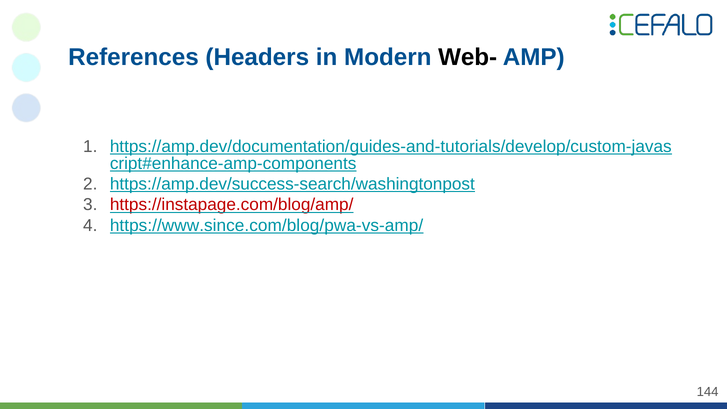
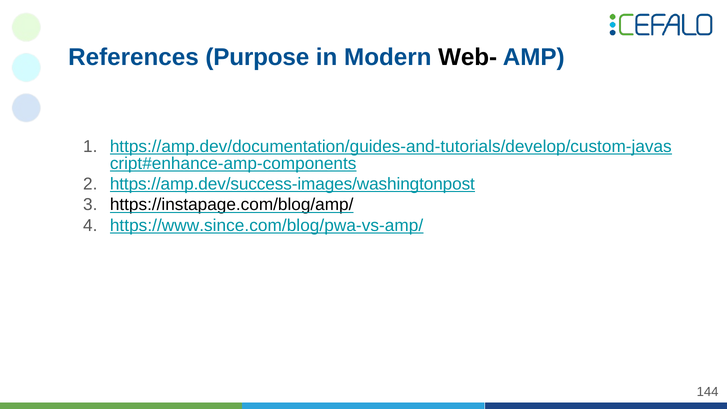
Headers: Headers -> Purpose (257, 57)
https://amp.dev/success-search/washingtonpost: https://amp.dev/success-search/washingtonpost -> https://amp.dev/success-images/washingtonpost (292, 184)
https://instapage.com/blog/amp/ colour: red -> black (232, 205)
